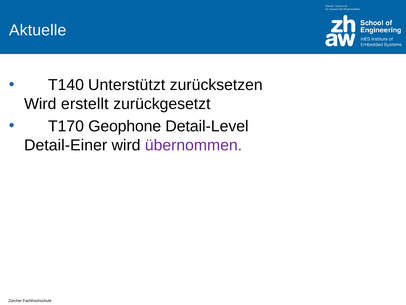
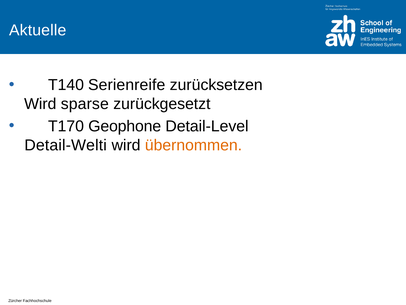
Unterstützt: Unterstützt -> Serienreife (127, 85)
erstellt: erstellt -> sparse (85, 104)
Detail-Einer: Detail-Einer -> Detail-Welti (66, 145)
übernommen colour: purple -> orange (193, 145)
